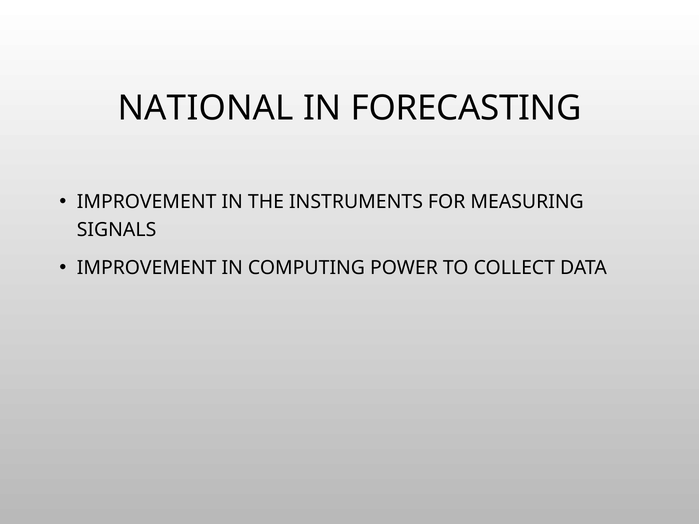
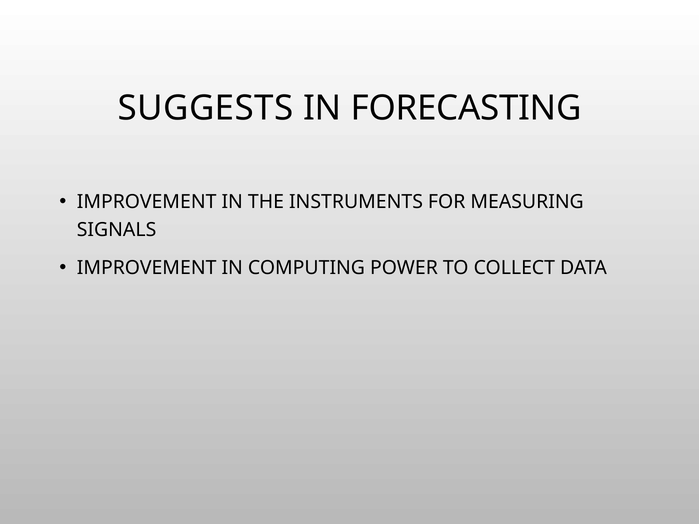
NATIONAL: NATIONAL -> SUGGESTS (206, 108)
